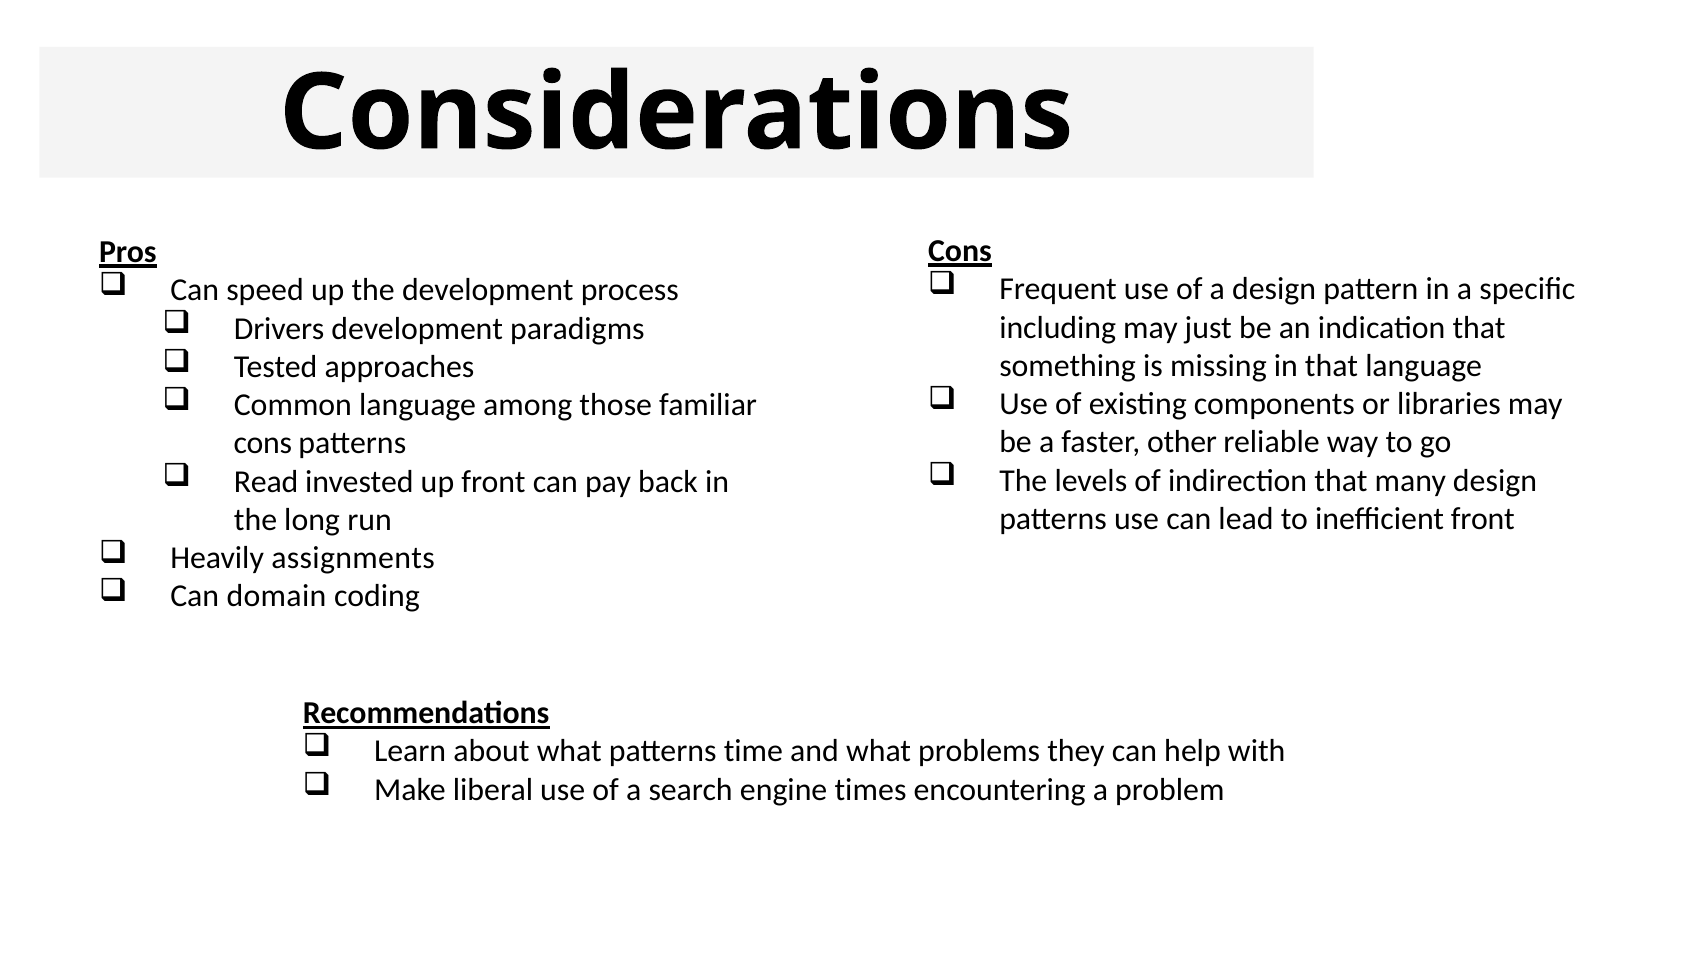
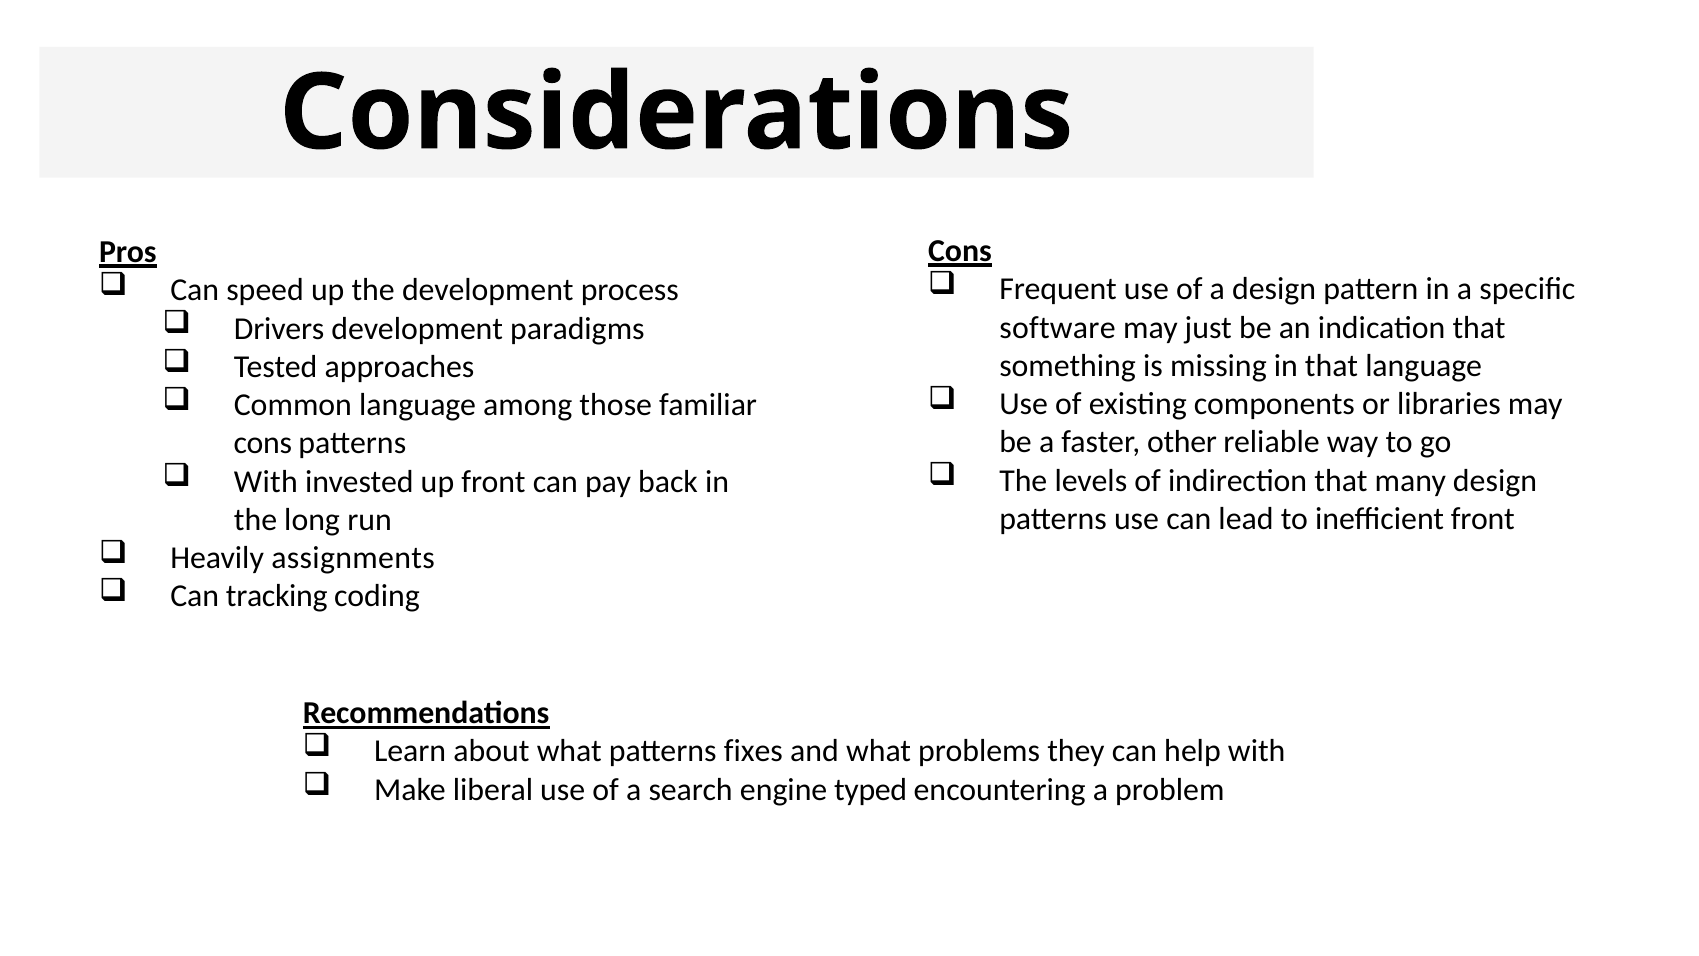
including: including -> software (1057, 328)
Read: Read -> With (266, 481)
domain: domain -> tracking (277, 596)
time: time -> fixes (753, 751)
times: times -> typed (871, 789)
